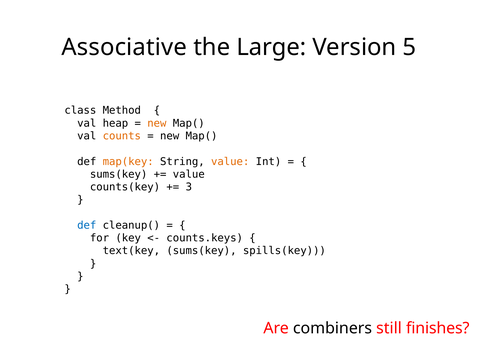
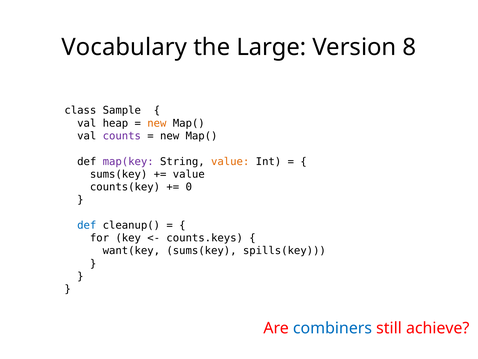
Associative: Associative -> Vocabulary (124, 47)
5: 5 -> 8 (409, 47)
Method: Method -> Sample (122, 110)
counts colour: orange -> purple (122, 136)
map(key colour: orange -> purple (128, 161)
3: 3 -> 0 (189, 187)
text(key: text(key -> want(key (131, 250)
combiners colour: black -> blue (332, 328)
finishes: finishes -> achieve (438, 328)
